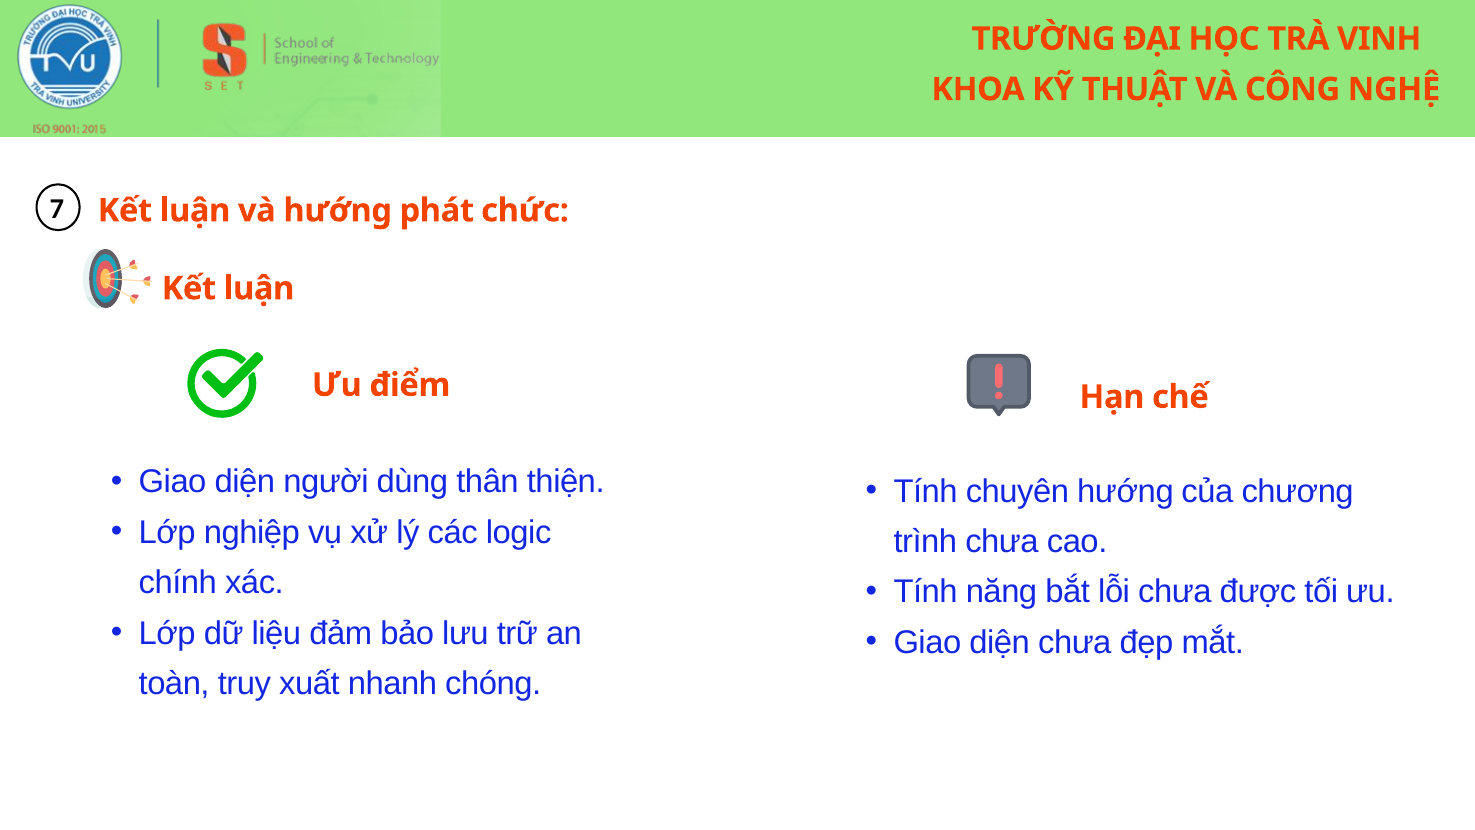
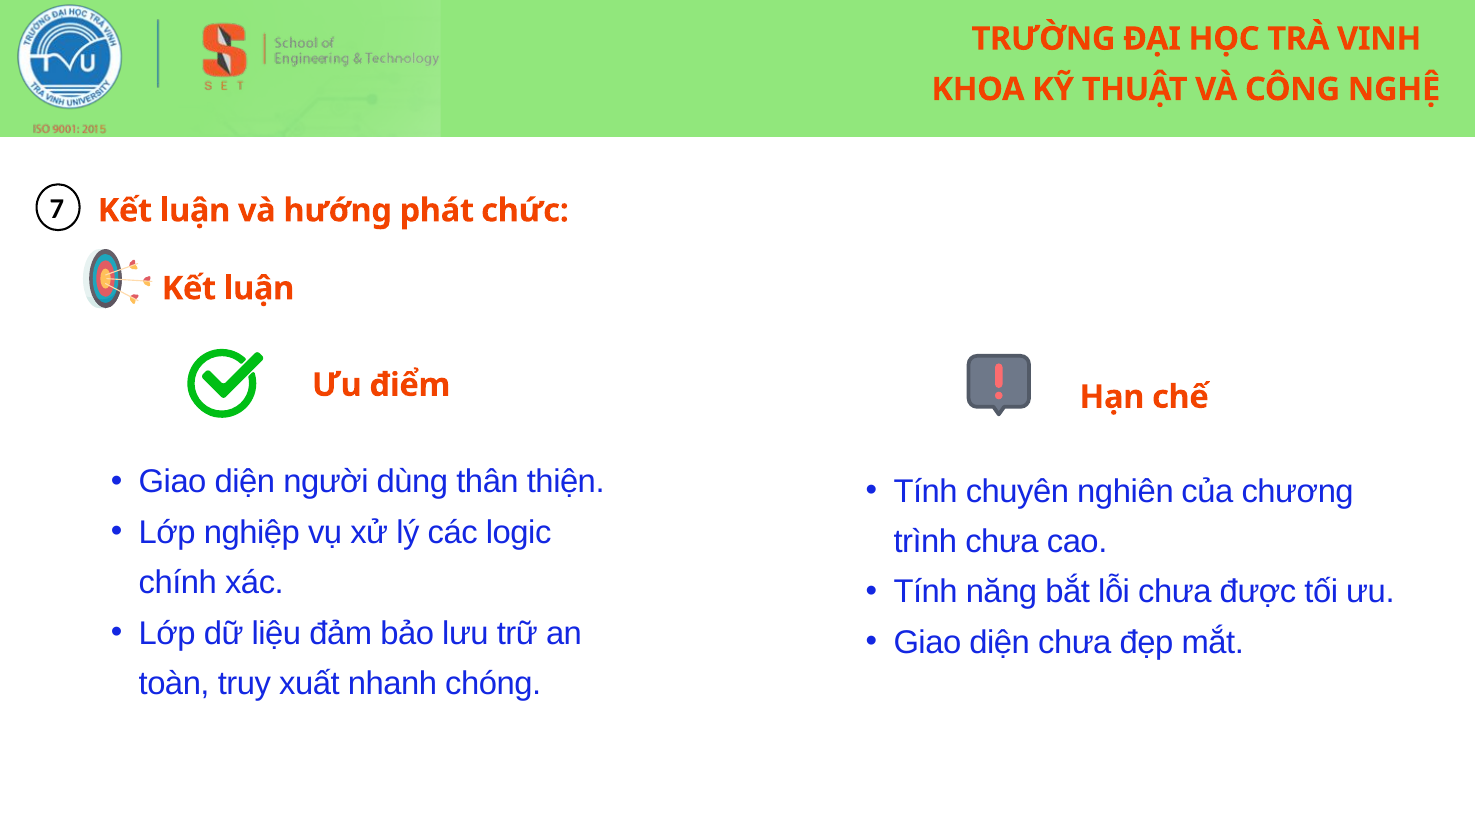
chuyên hướng: hướng -> nghiên (1125, 491)
